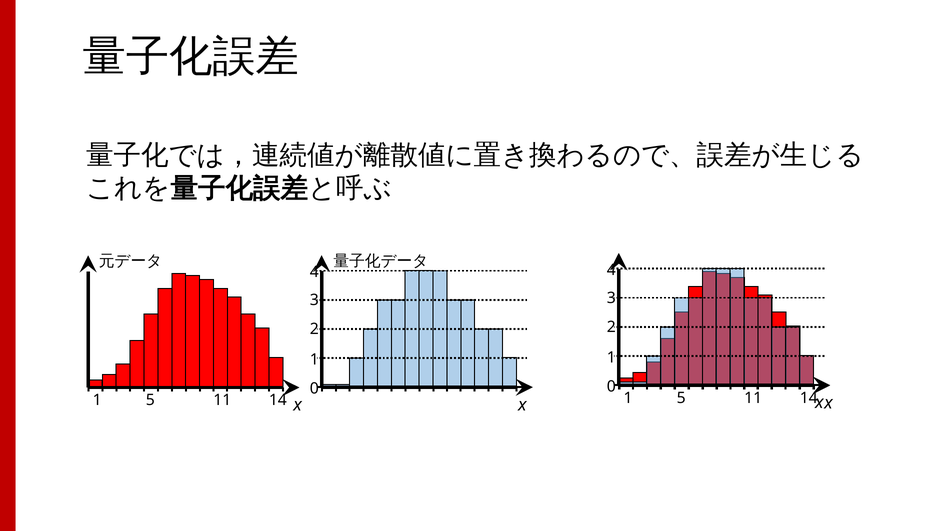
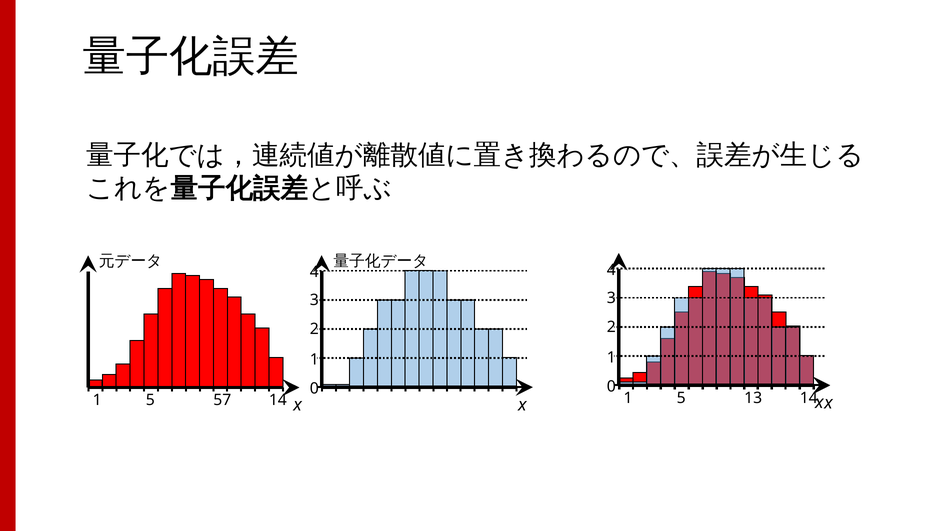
11: 11 -> 13 (753, 398)
11: 11 -> 57 (222, 400)
